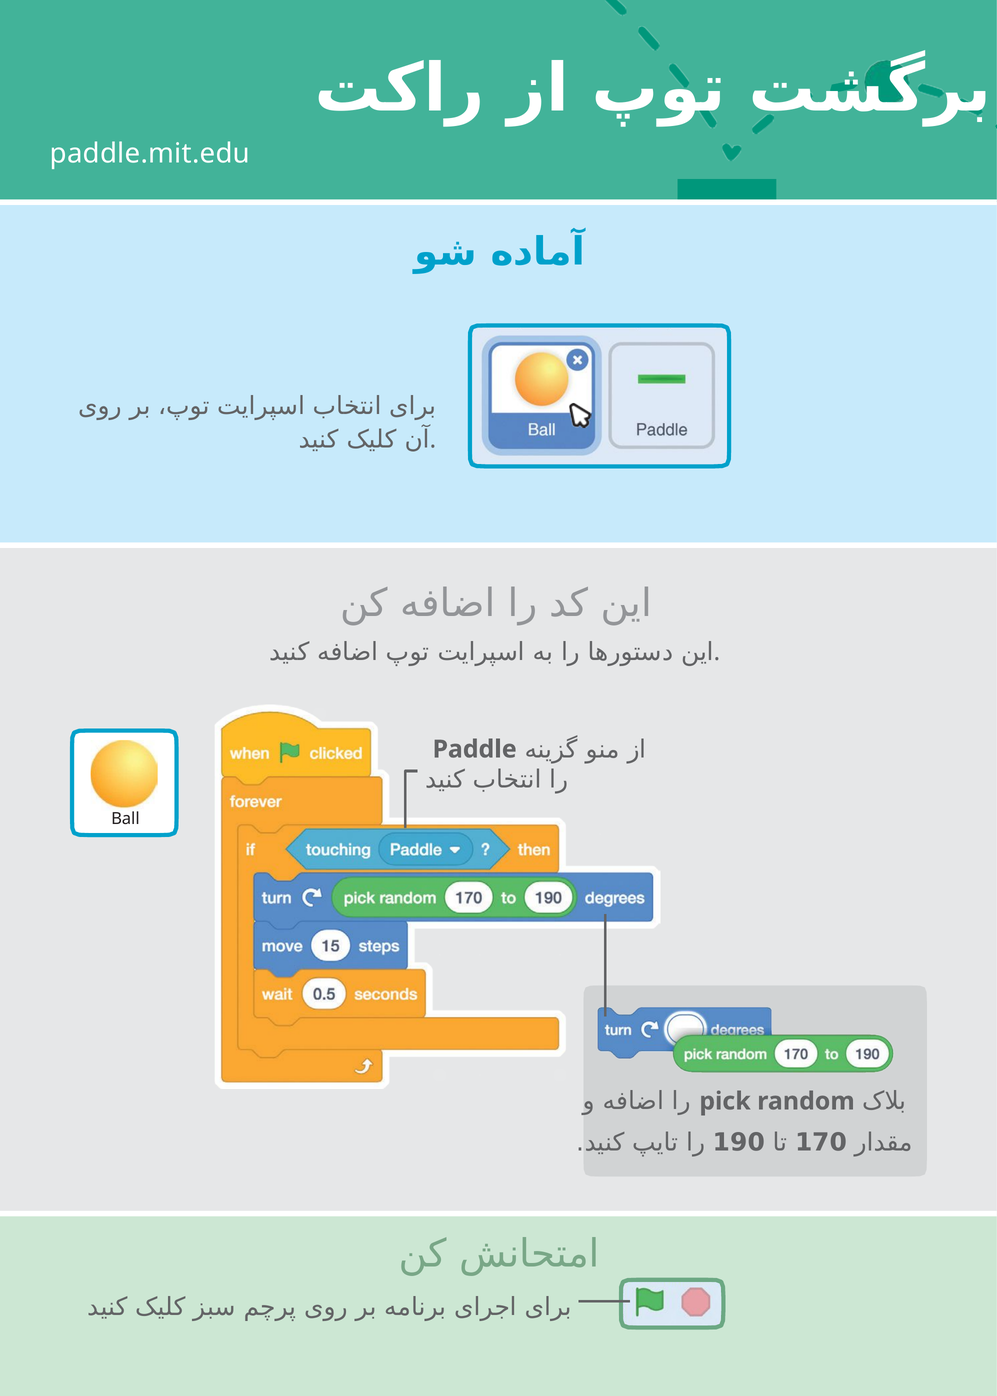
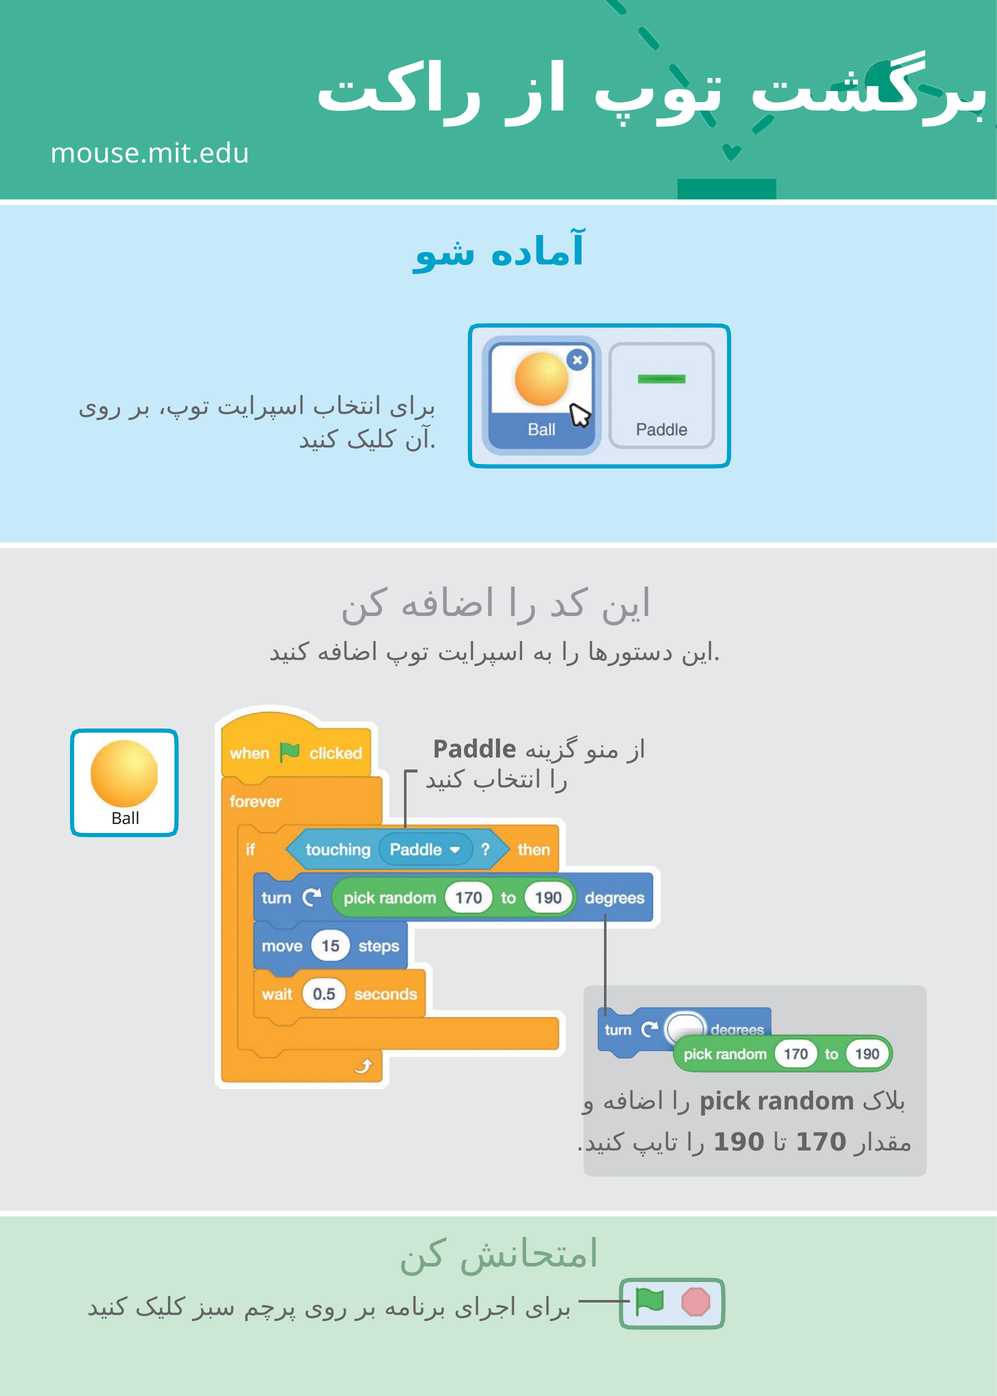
paddle.mit.edu: paddle.mit.edu -> mouse.mit.edu (150, 154)
